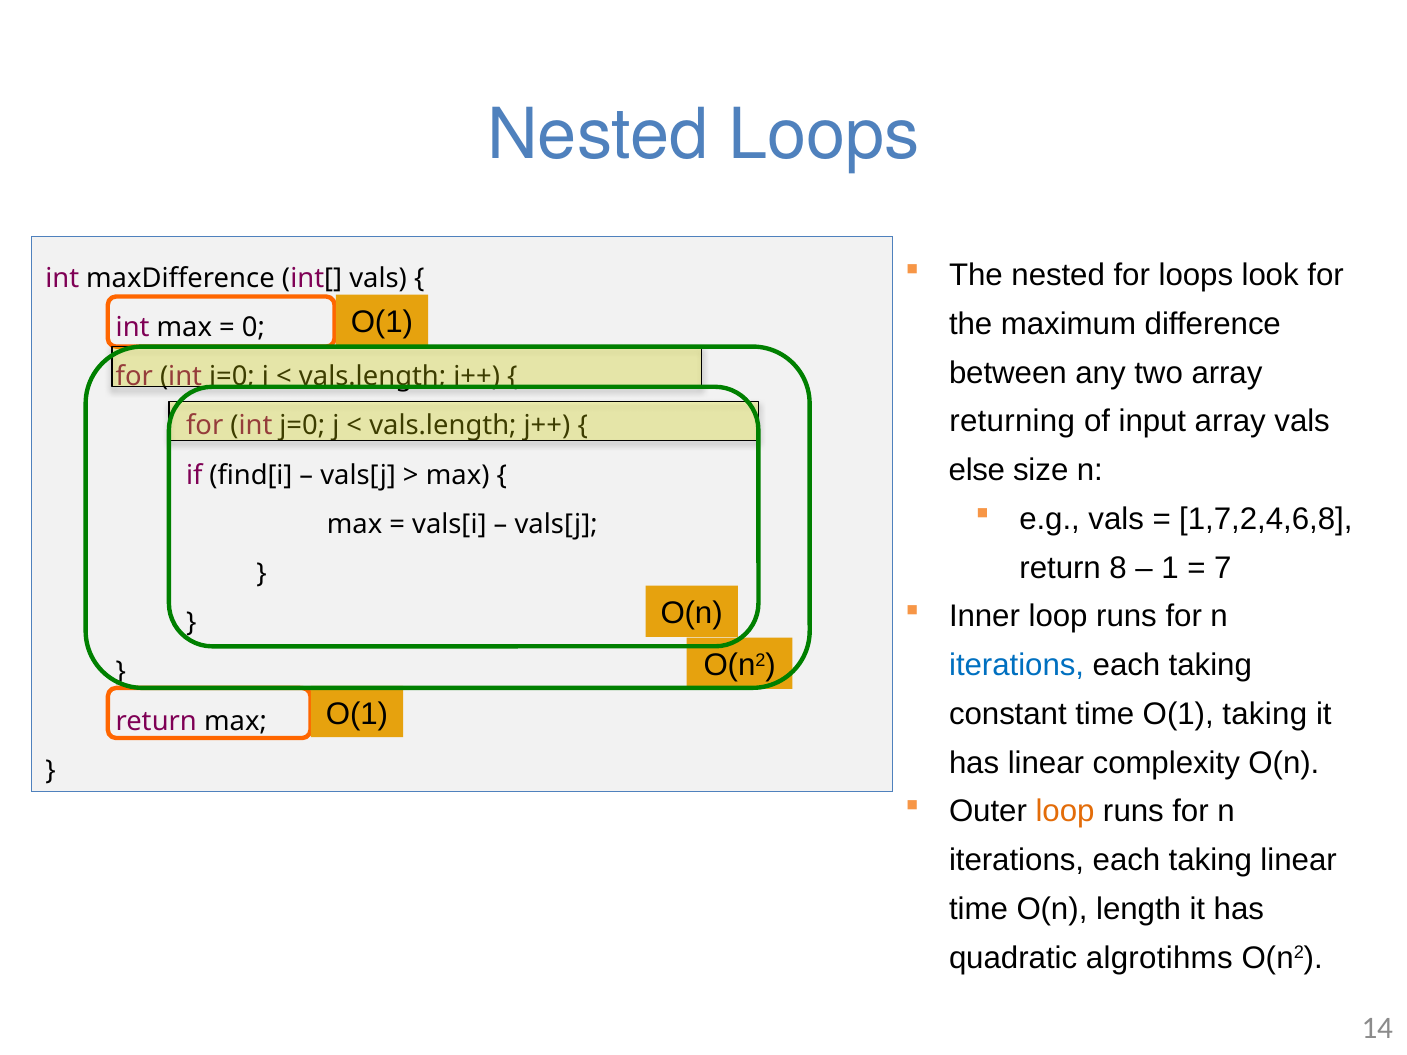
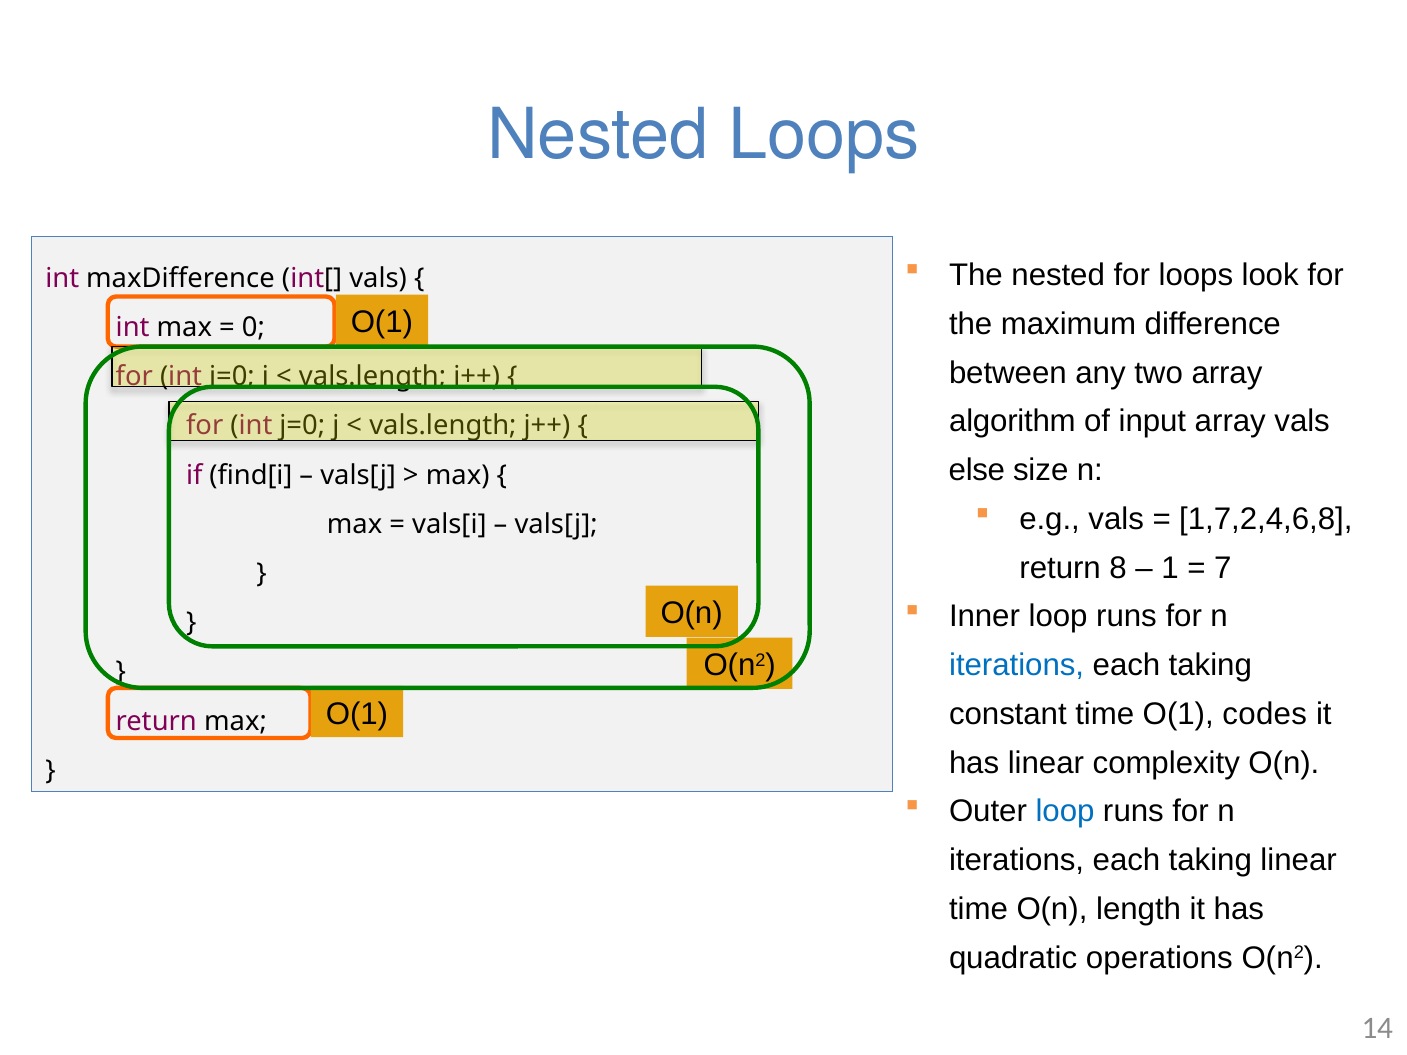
returning: returning -> algorithm (1012, 422)
O(1 taking: taking -> codes (1265, 714)
loop colour: orange -> blue (1065, 812)
algrotihms: algrotihms -> operations (1159, 958)
